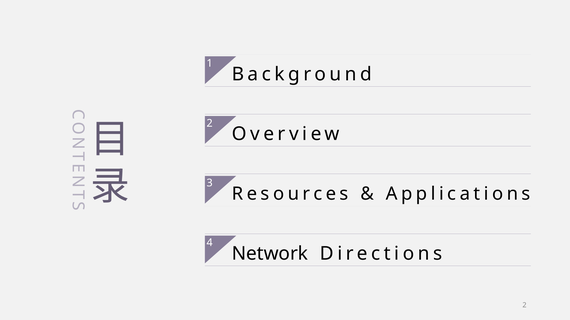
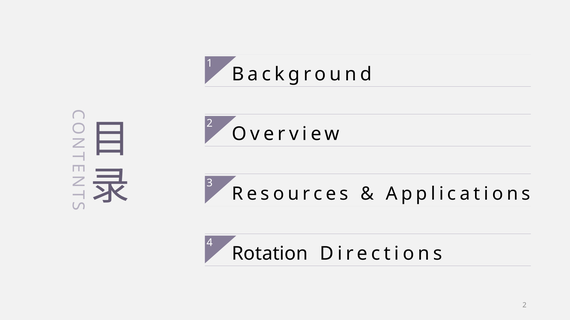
Network: Network -> Rotation (270, 254)
